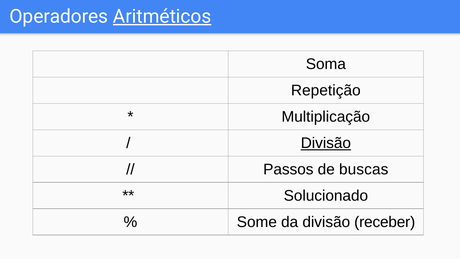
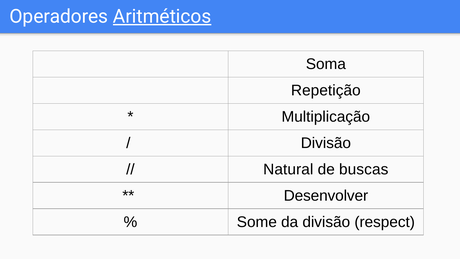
Divisão underline: present -> none (326, 143)
Passos: Passos -> Natural (288, 169)
Solucionado: Solucionado -> Desenvolver (326, 196)
receber: receber -> respect (385, 222)
